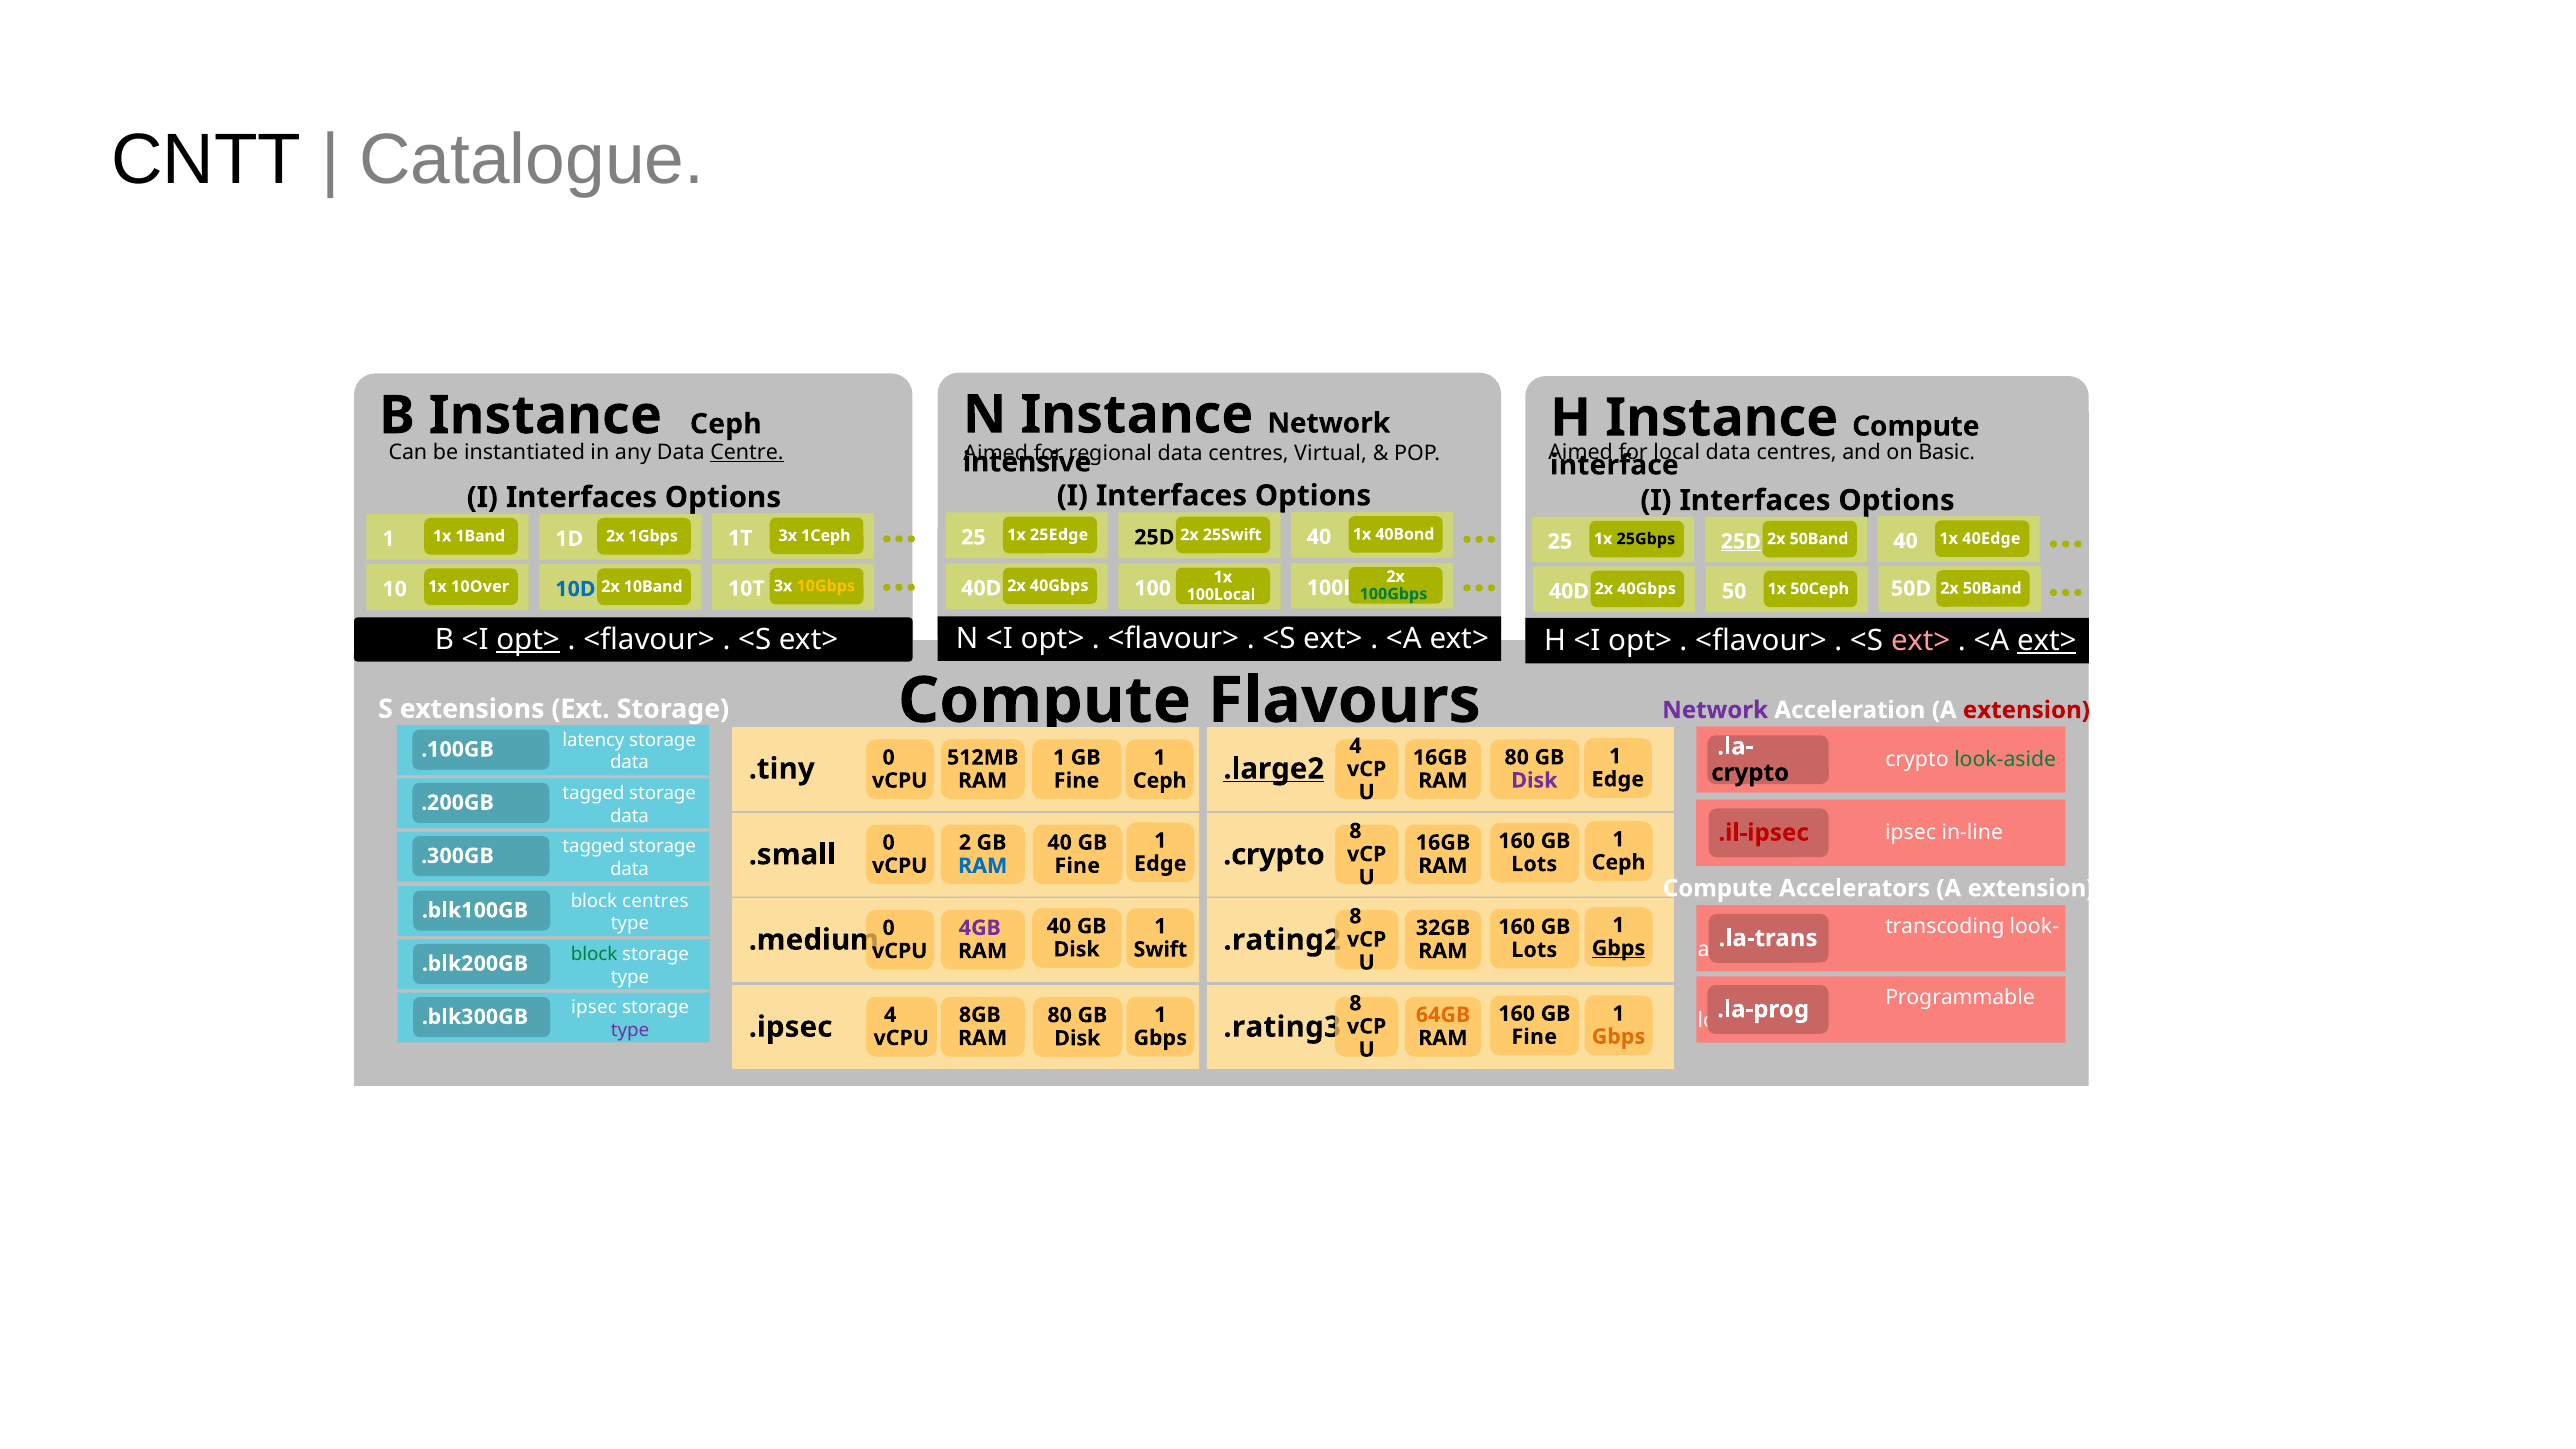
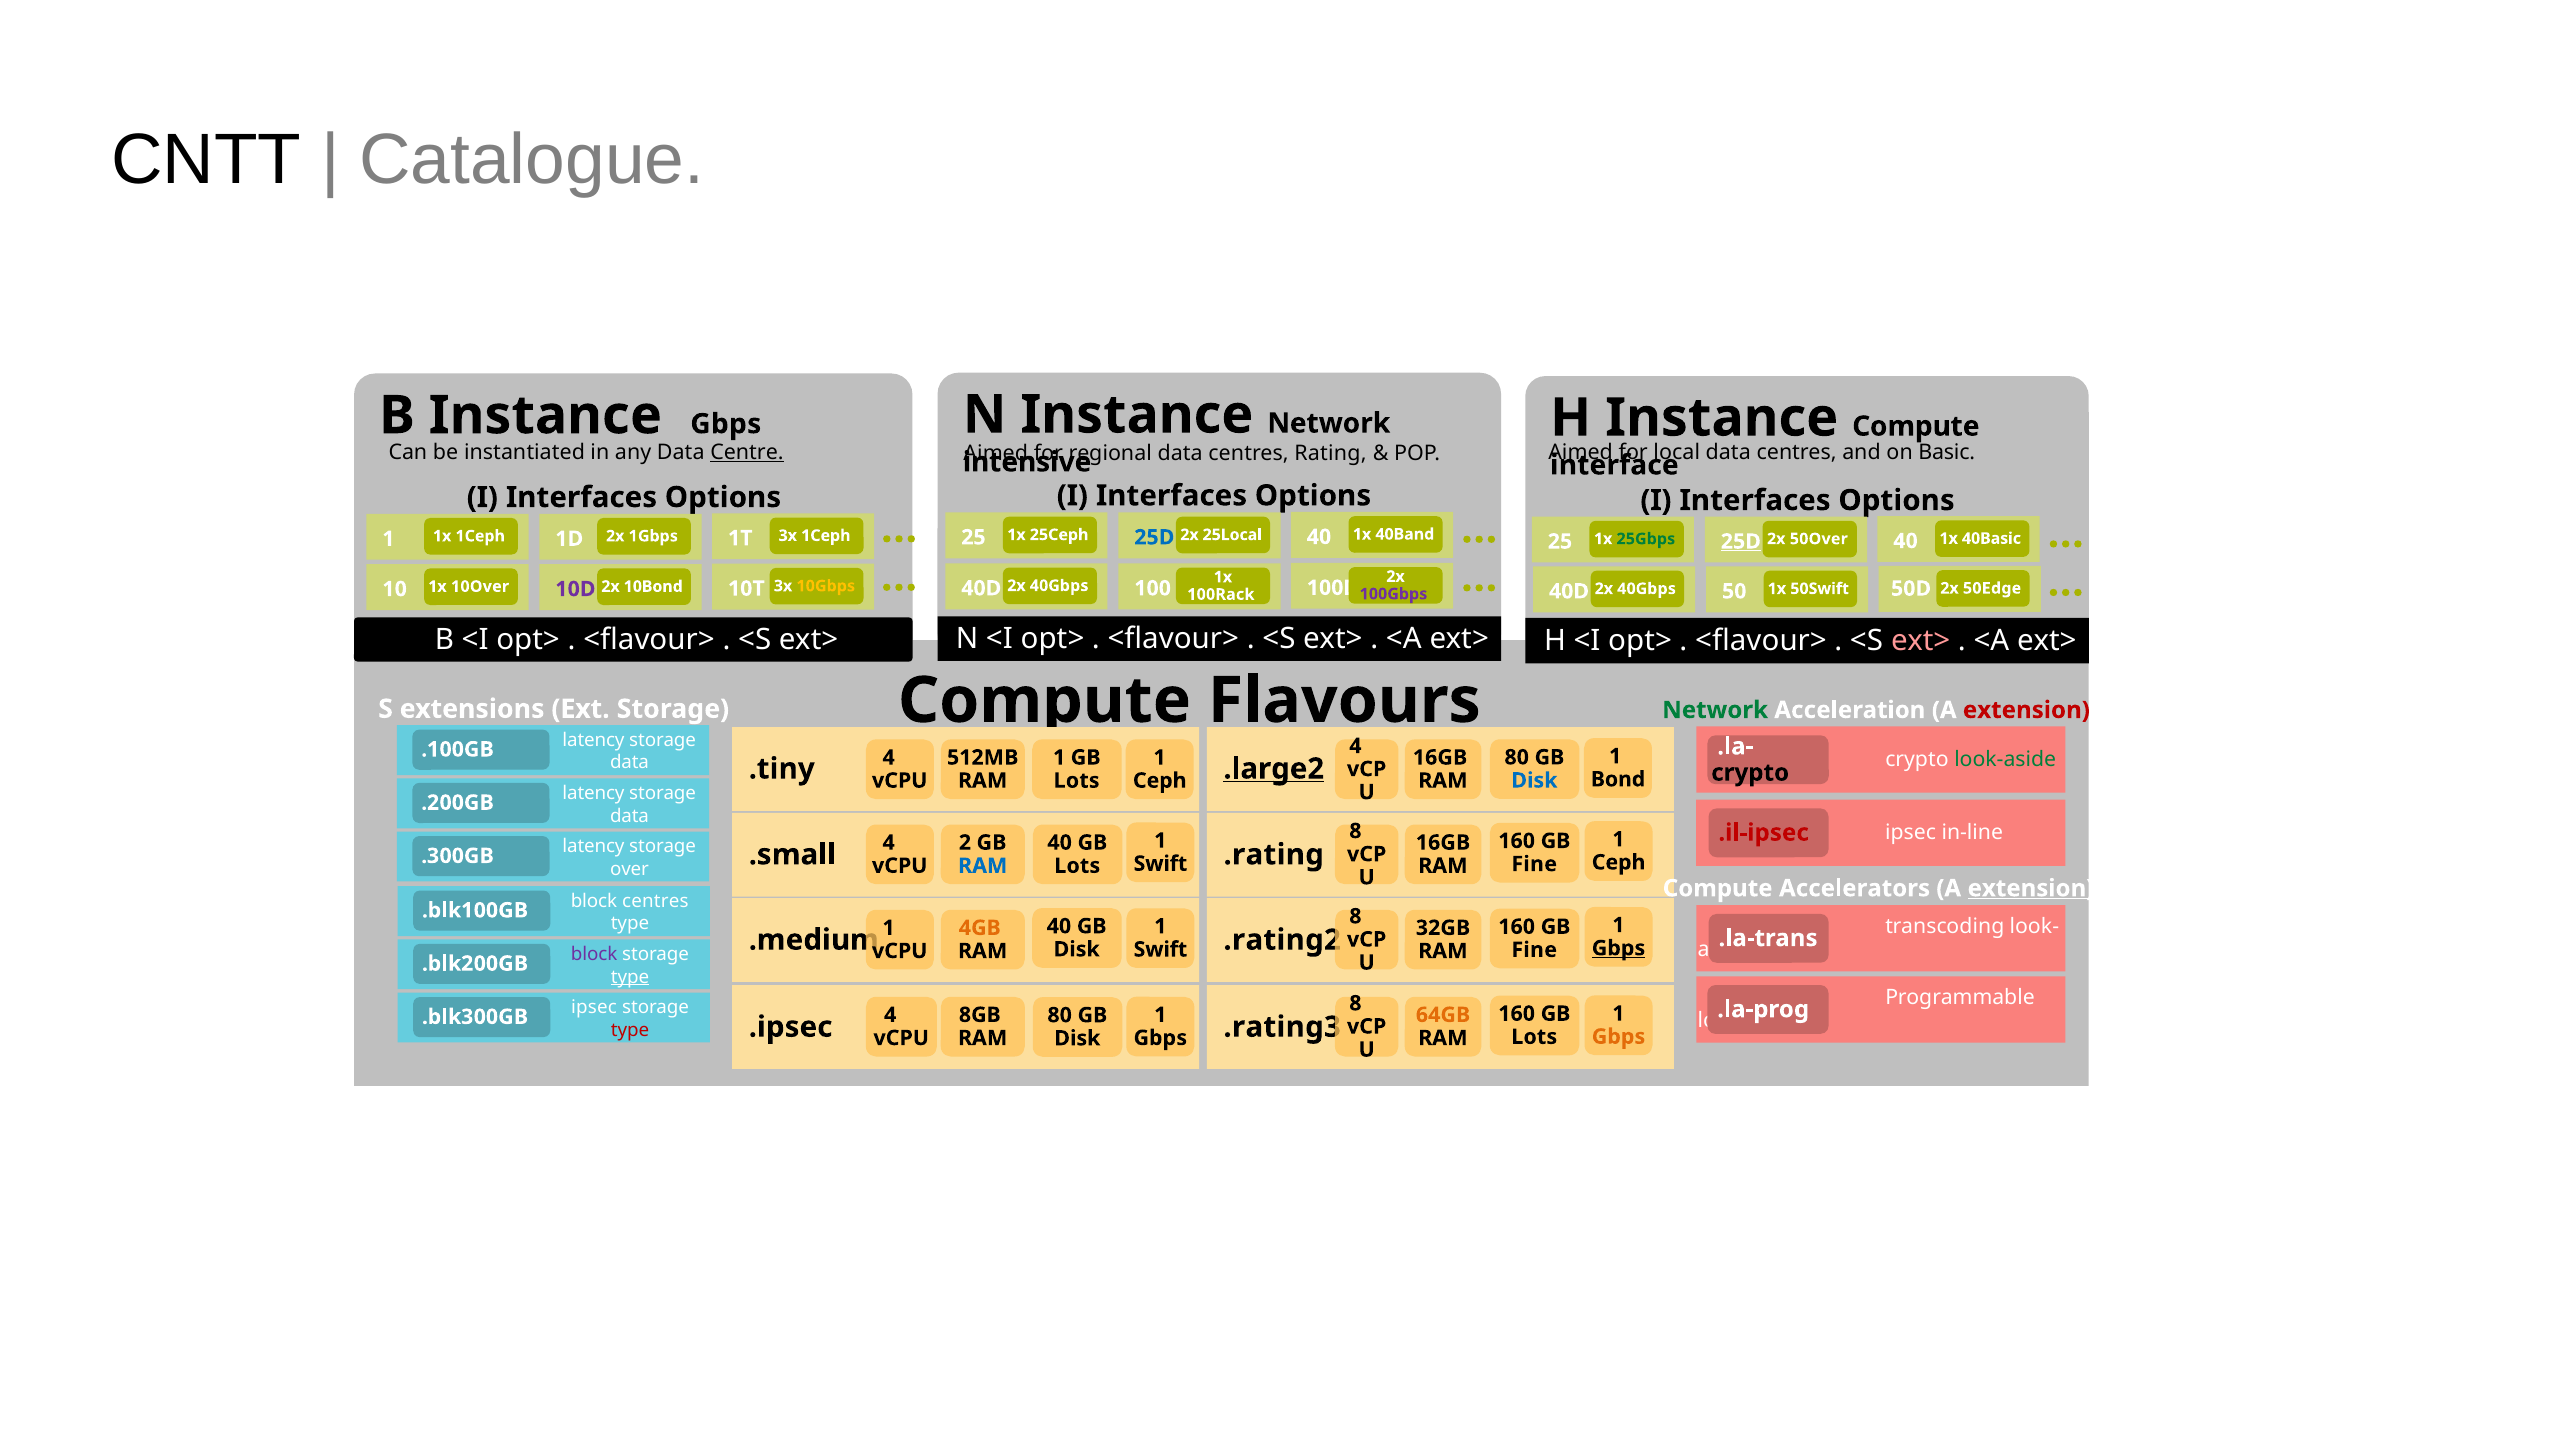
Ceph: Ceph -> Gbps (726, 424)
Virtual: Virtual -> Rating (1331, 453)
40Bond: 40Bond -> 40Band (1405, 534)
25Edge: 25Edge -> 25Ceph (1059, 535)
25D colour: black -> blue (1154, 537)
25Swift: 25Swift -> 25Local (1232, 535)
1x 1Band: 1Band -> 1Ceph (480, 536)
40Edge: 40Edge -> 40Basic (1991, 538)
25Gbps colour: black -> green (1646, 539)
50Band: 50Band -> 50Over (1819, 539)
50D 2x 50Band: 50Band -> 50Edge (1992, 588)
10D colour: blue -> purple (575, 589)
10Band: 10Band -> 10Bond (653, 587)
50Ceph: 50Ceph -> 50Swift (1820, 589)
100Gbps colour: green -> purple (1393, 594)
100Local: 100Local -> 100Rack (1221, 594)
opt> underline: present -> none (528, 639)
ext> underline: present -> none (2047, 641)
Network colour: purple -> green (1715, 710)
.tiny 0: 0 -> 4 (889, 758)
Edge: Edge -> Bond (1618, 779)
Fine: Fine -> Lots (1077, 781)
Disk colour: purple -> blue (1534, 780)
tagged: tagged -> latency (593, 793)
tagged: tagged -> latency (593, 847)
.small 0: 0 -> 4 (889, 843)
.crypto: .crypto -> .rating (1274, 855)
Edge: Edge -> Swift (1160, 864)
Lots: Lots -> Fine (1534, 864)
Fine: Fine -> Lots (1077, 866)
data: data -> over (629, 869)
extension underline: none -> present (2031, 888)
4GB colour: purple -> orange (980, 928)
.medium 0: 0 -> 1 (889, 928)
Lots: Lots -> Fine (1534, 950)
block colour: green -> purple (594, 954)
type underline: none -> present (630, 977)
type colour: purple -> red (630, 1030)
Fine: Fine -> Lots (1534, 1037)
